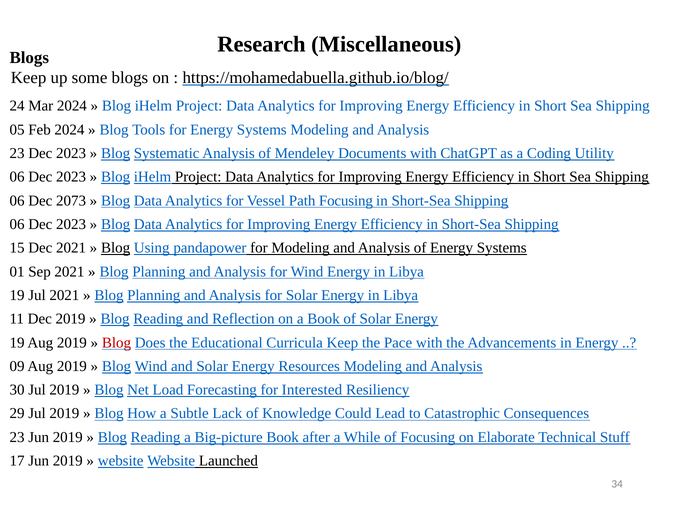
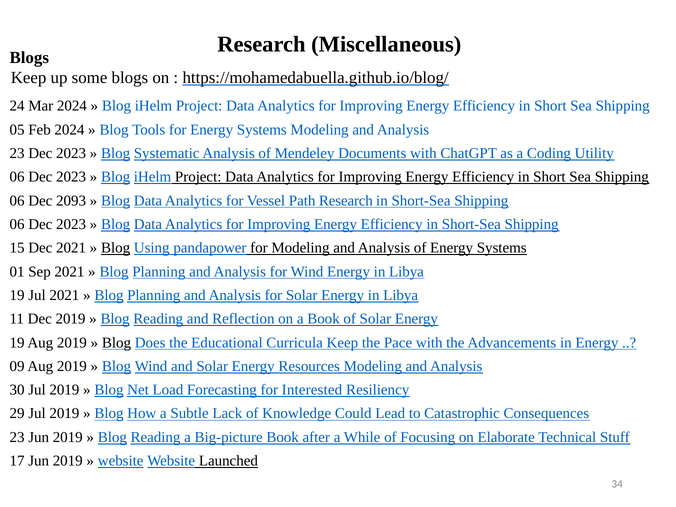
2073: 2073 -> 2093 (71, 201)
Path Focusing: Focusing -> Research (346, 201)
Blog colour: red -> black (117, 343)
